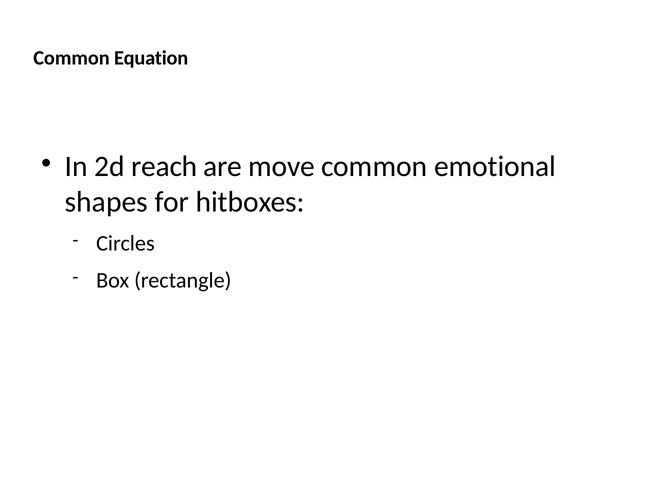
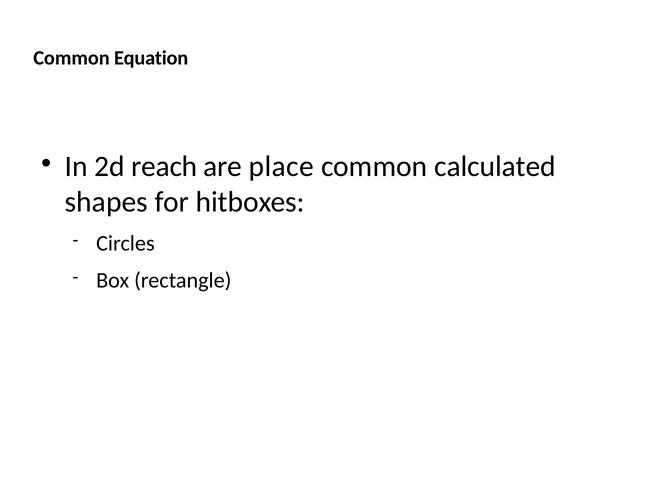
move: move -> place (281, 166)
emotional: emotional -> calculated (495, 166)
